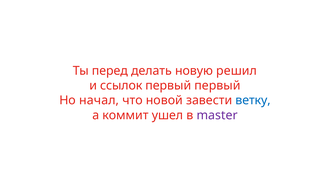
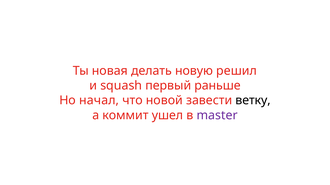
перед: перед -> новая (110, 71)
ссылок: ссылок -> squash (121, 86)
первый первый: первый -> раньше (218, 86)
ветку colour: blue -> black (253, 101)
